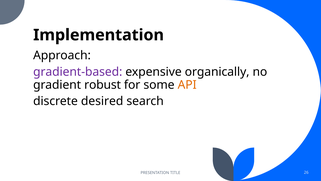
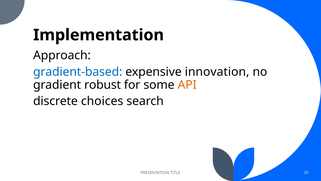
gradient-based colour: purple -> blue (78, 72)
organically: organically -> innovation (217, 72)
desired: desired -> choices (102, 101)
